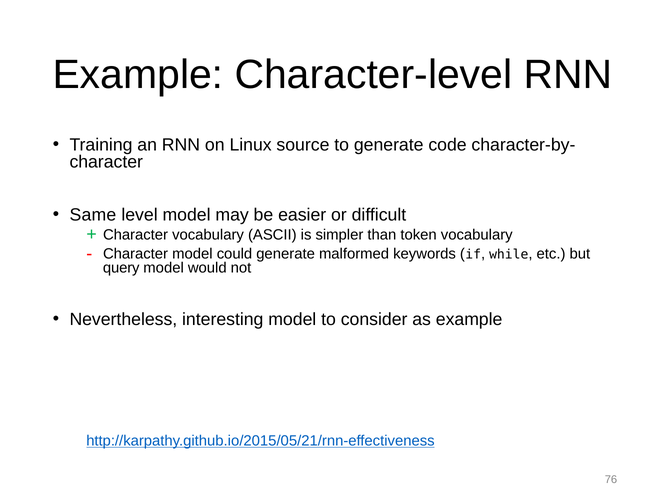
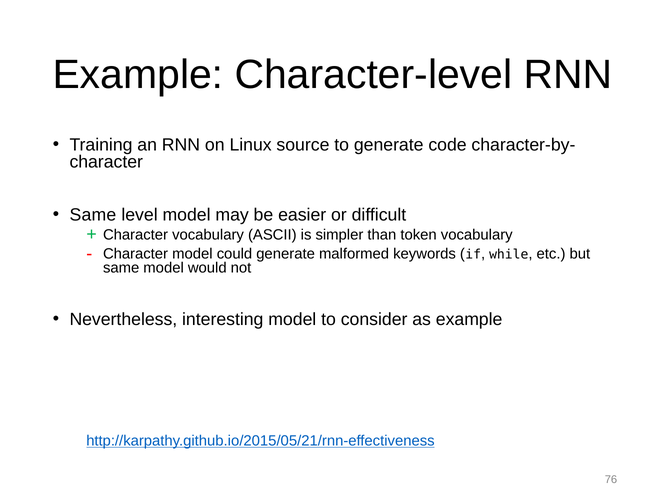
query: query -> same (121, 268)
